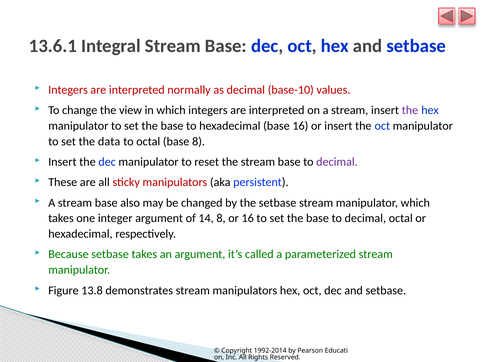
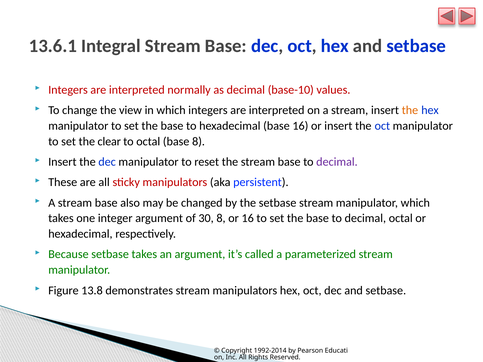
the colour: purple -> orange (410, 110)
data: data -> clear (109, 142)
14: 14 -> 30 (206, 218)
